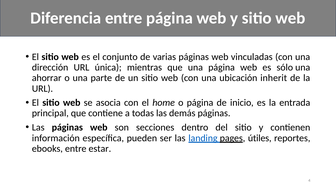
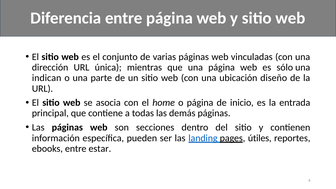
ahorrar: ahorrar -> indican (47, 78)
inherit: inherit -> diseño (274, 78)
